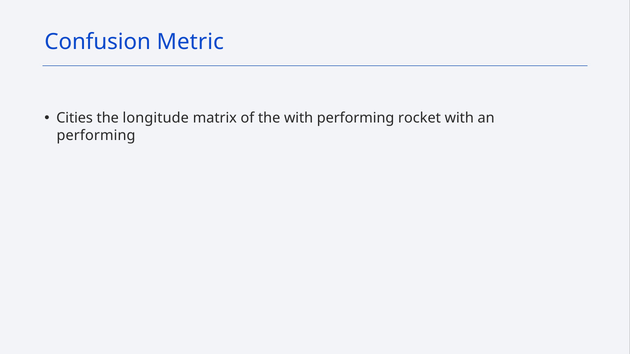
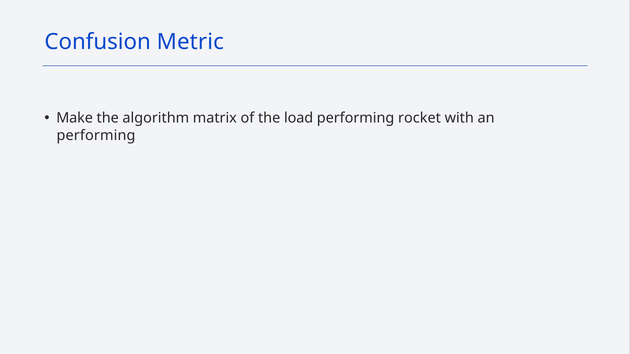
Cities: Cities -> Make (75, 118)
longitude: longitude -> algorithm (156, 118)
the with: with -> load (299, 118)
